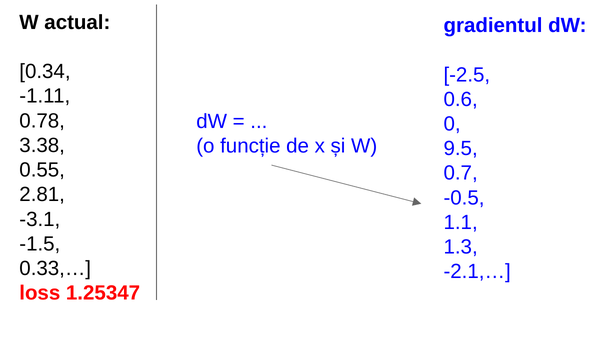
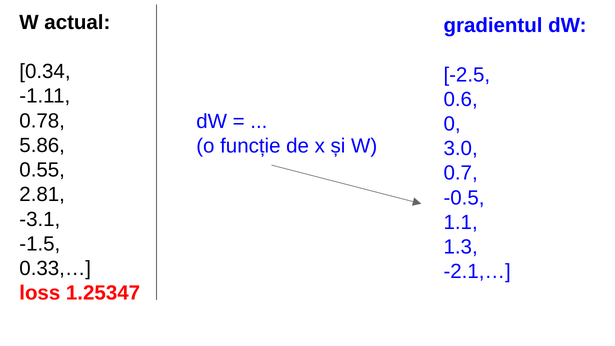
3.38: 3.38 -> 5.86 (42, 145)
9.5: 9.5 -> 3.0 (461, 149)
